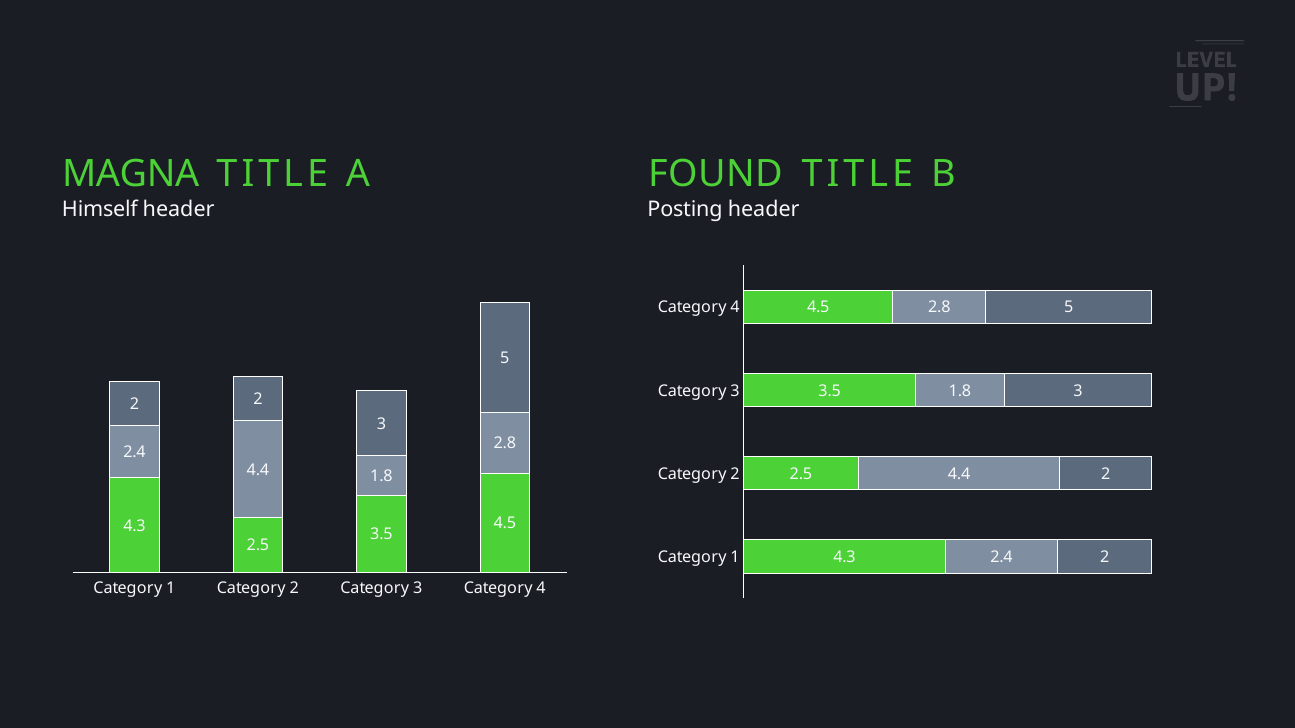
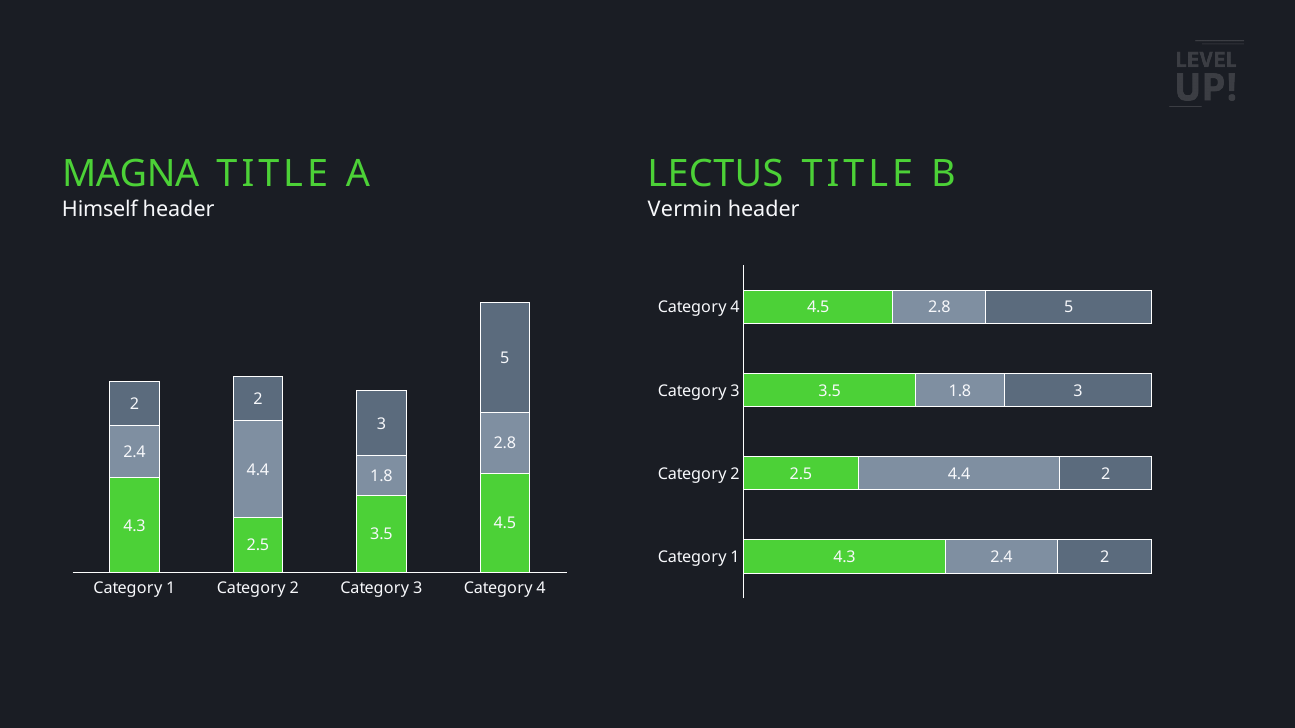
FOUND: FOUND -> LECTUS (715, 174)
Posting: Posting -> Vermin (685, 210)
